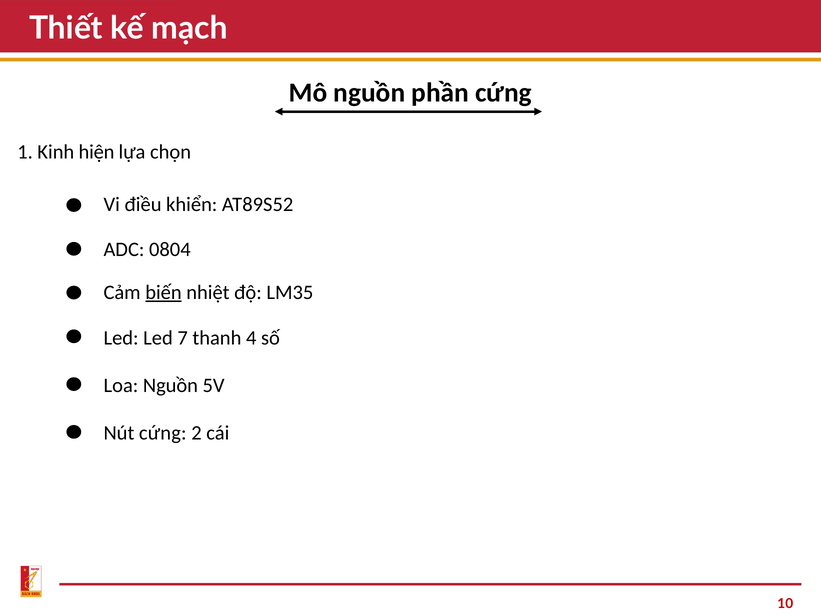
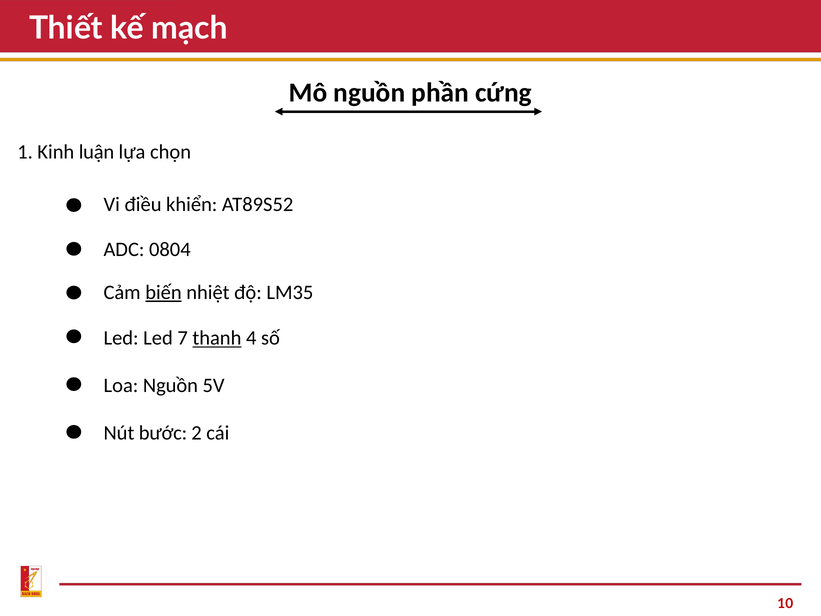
hiện: hiện -> luận (96, 152)
thanh underline: none -> present (217, 338)
Nút cứng: cứng -> bước (163, 433)
